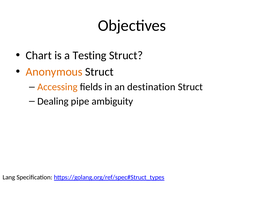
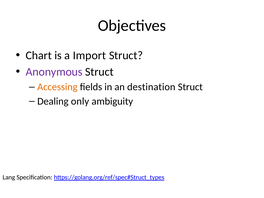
Testing: Testing -> Import (89, 55)
Anonymous colour: orange -> purple (54, 72)
pipe: pipe -> only (80, 101)
